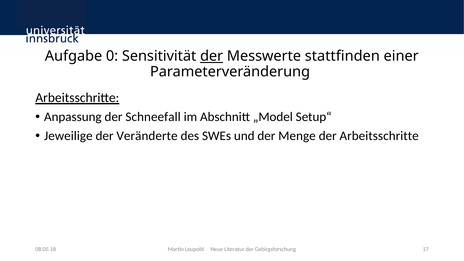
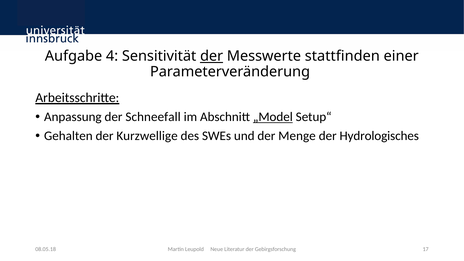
0: 0 -> 4 (112, 56)
„Model underline: none -> present (273, 117)
Jeweilige: Jeweilige -> Gehalten (68, 136)
Veränderte: Veränderte -> Kurzwellige (147, 136)
der Arbeitsschritte: Arbeitsschritte -> Hydrologisches (379, 136)
